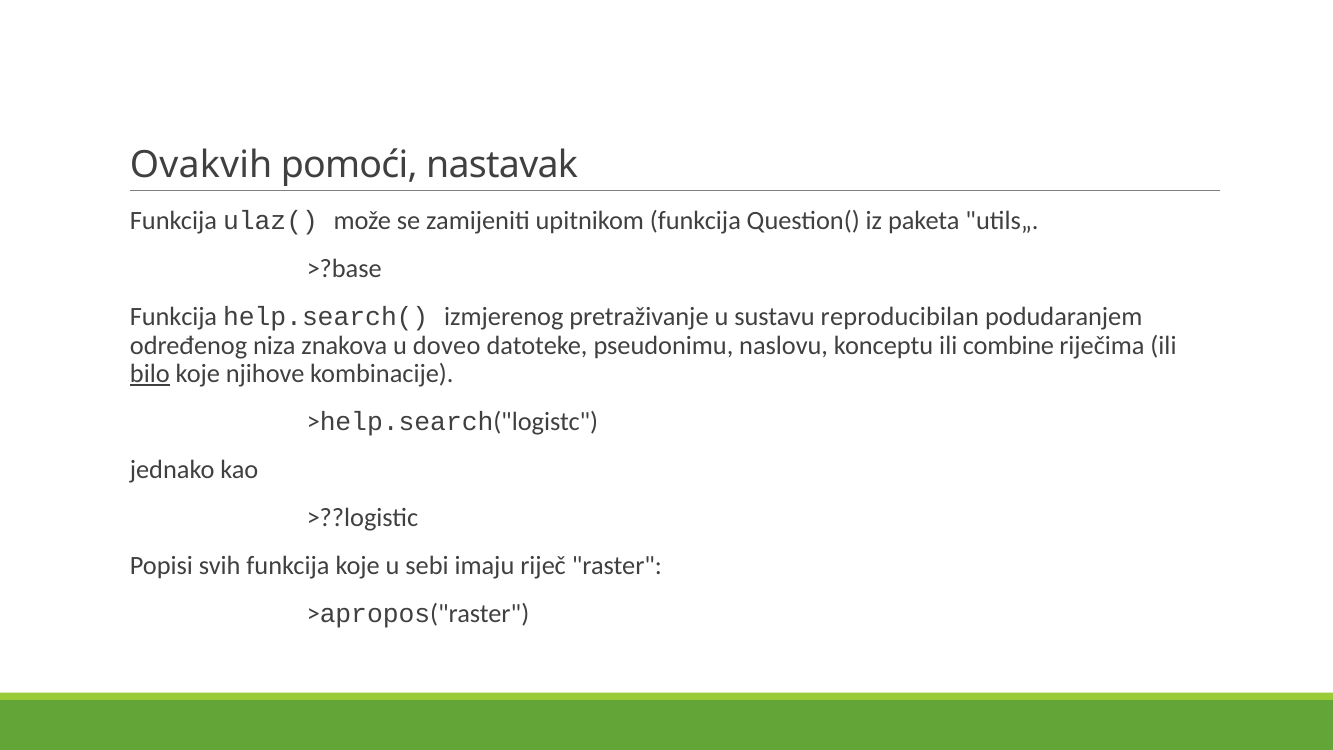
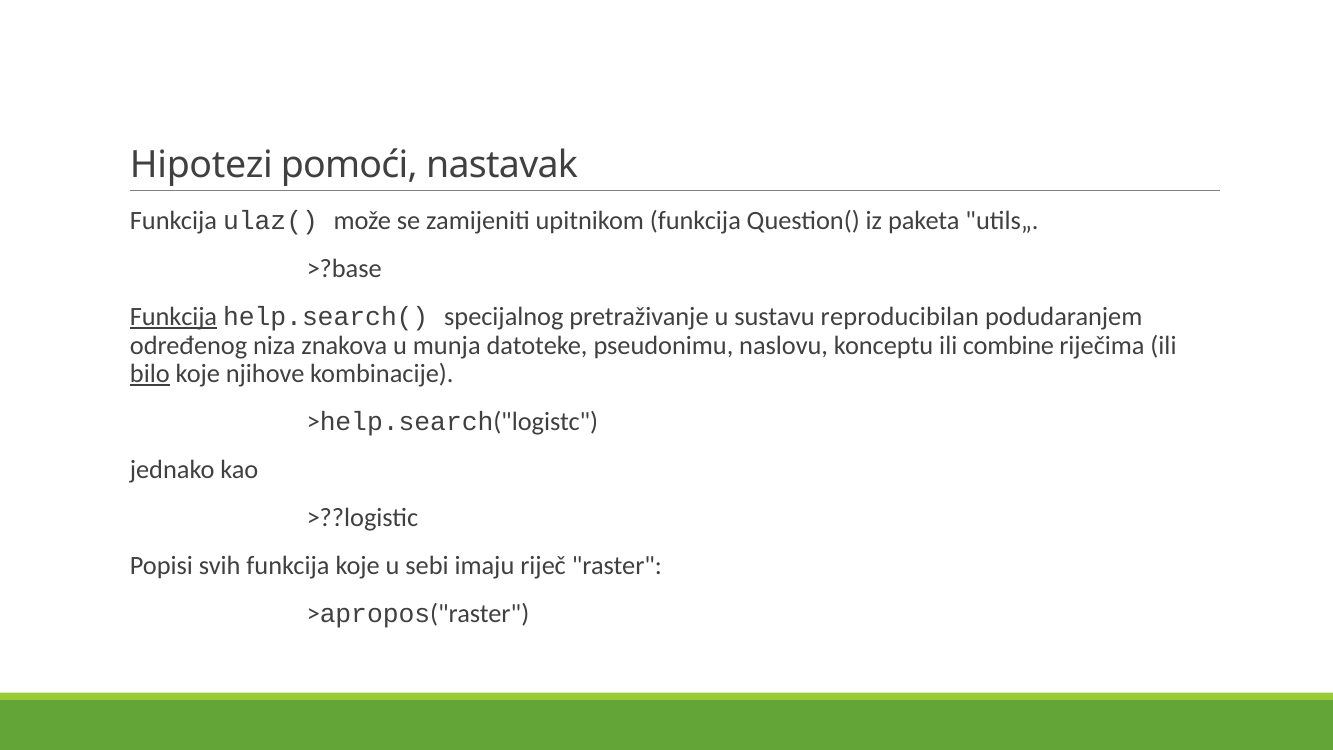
Ovakvih: Ovakvih -> Hipotezi (201, 165)
Funkcija underline: none -> present (174, 317)
izmjerenog: izmjerenog -> specijalnog (504, 317)
doveo: doveo -> munja (447, 345)
